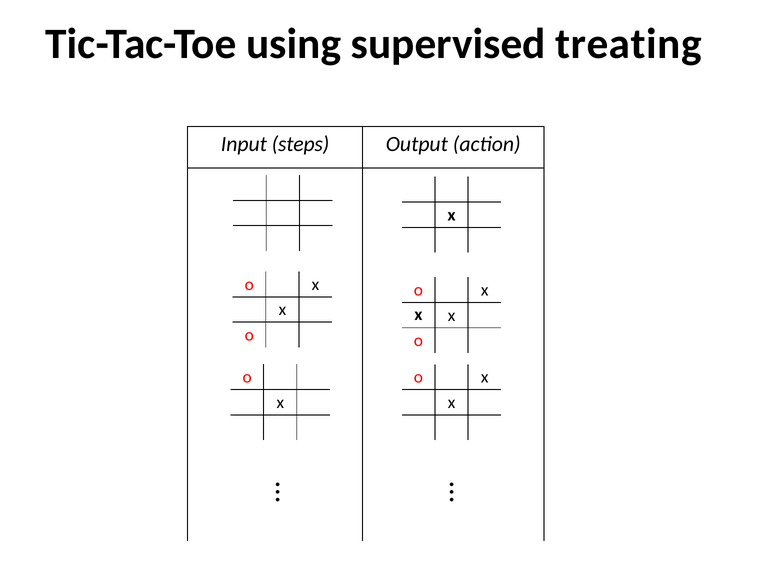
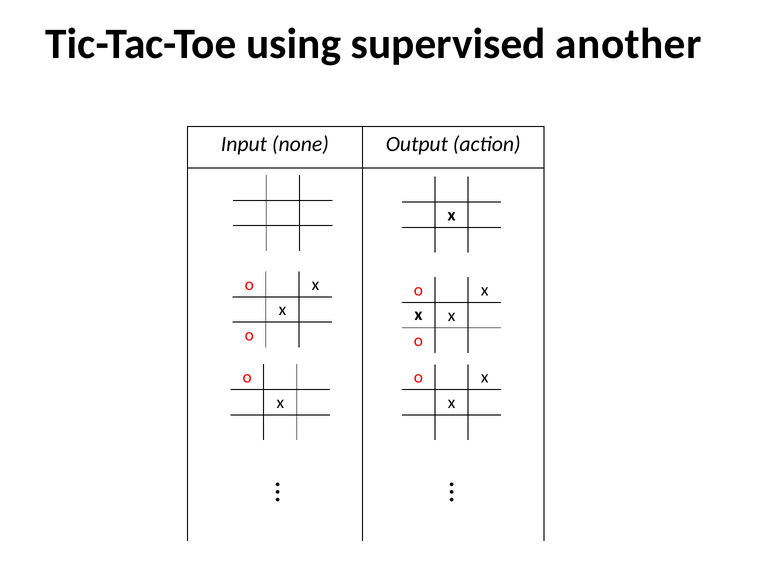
treating: treating -> another (629, 44)
steps: steps -> none (300, 144)
